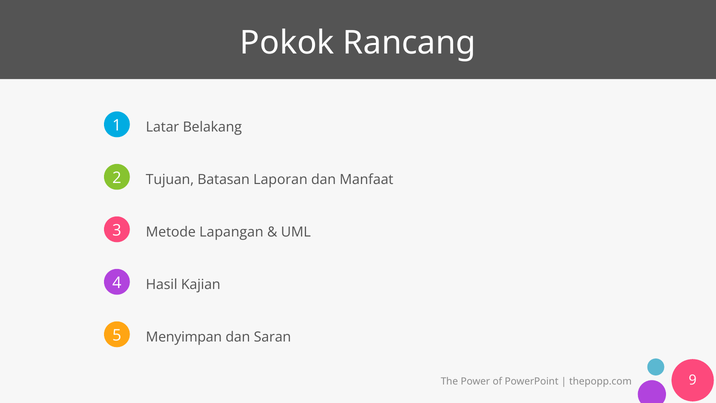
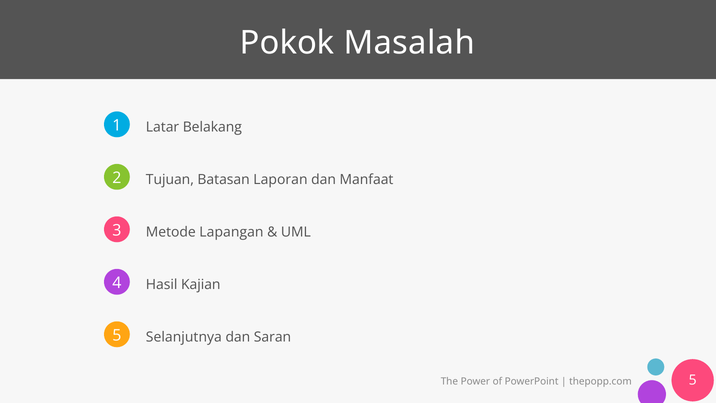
Rancang: Rancang -> Masalah (409, 43)
Menyimpan: Menyimpan -> Selanjutnya (184, 337)
thepopp.com 9: 9 -> 5 (693, 380)
